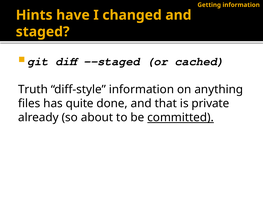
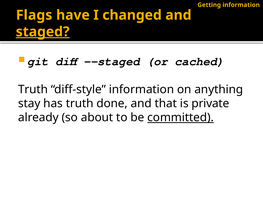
Hints: Hints -> Flags (34, 15)
staged underline: none -> present (43, 32)
files: files -> stay (29, 104)
has quite: quite -> truth (80, 104)
